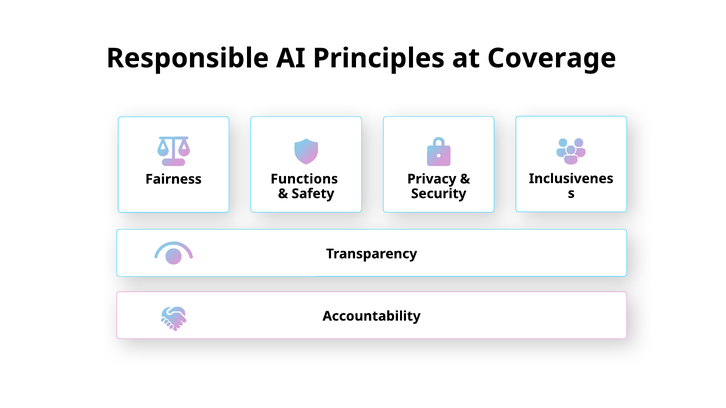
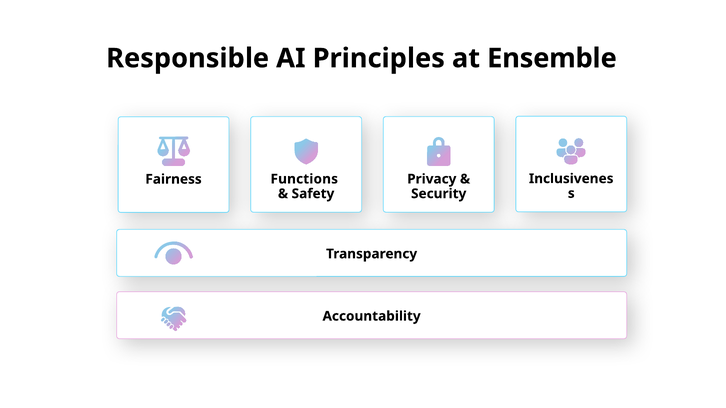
Coverage: Coverage -> Ensemble (552, 58)
